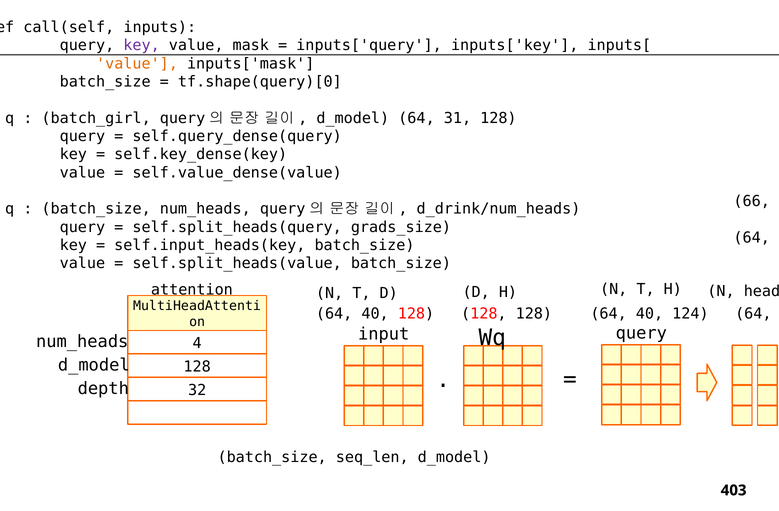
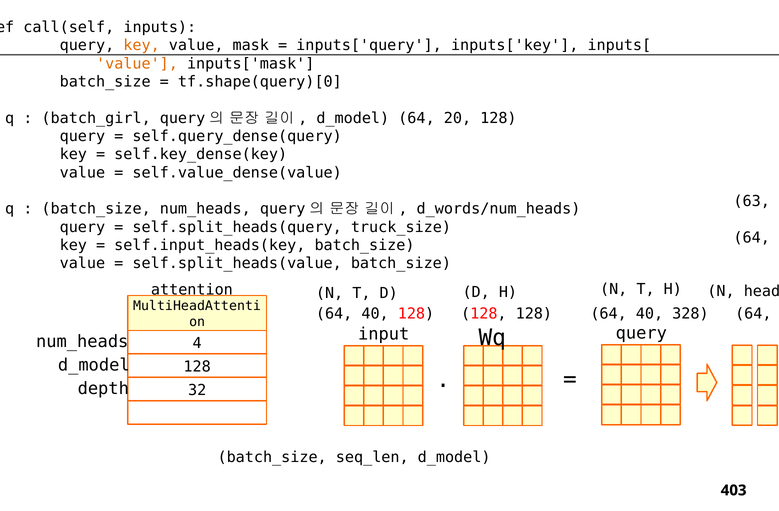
key colour: purple -> orange (142, 45)
31: 31 -> 20 (457, 118)
66: 66 -> 63 (752, 201)
d_drink/num_heads: d_drink/num_heads -> d_words/num_heads (499, 209)
grads_size: grads_size -> truck_size (401, 227)
124: 124 -> 328 (690, 314)
